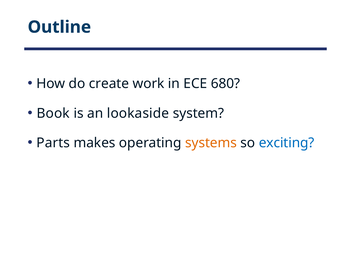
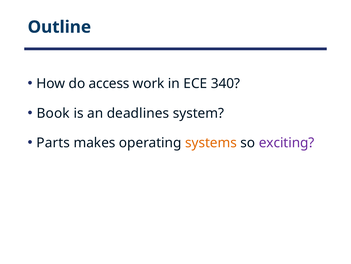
create: create -> access (109, 83)
680: 680 -> 340 (225, 83)
lookaside: lookaside -> deadlines (138, 113)
exciting colour: blue -> purple (287, 142)
